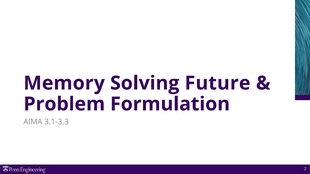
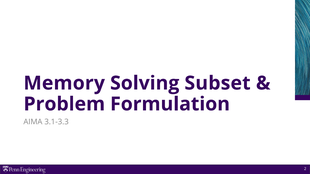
Future: Future -> Subset (218, 83)
